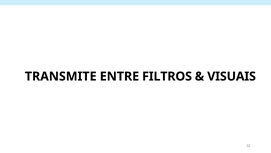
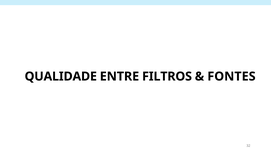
TRANSMITE: TRANSMITE -> QUALIDADE (61, 76)
VISUAIS: VISUAIS -> FONTES (231, 76)
